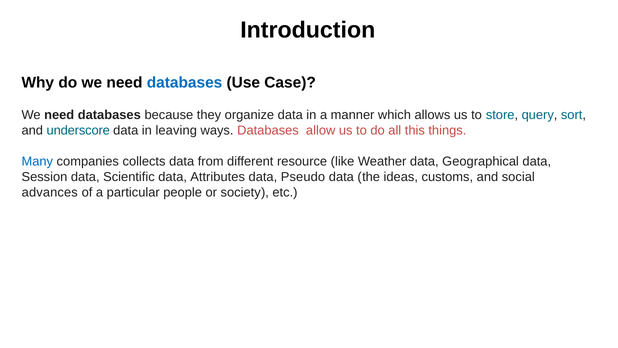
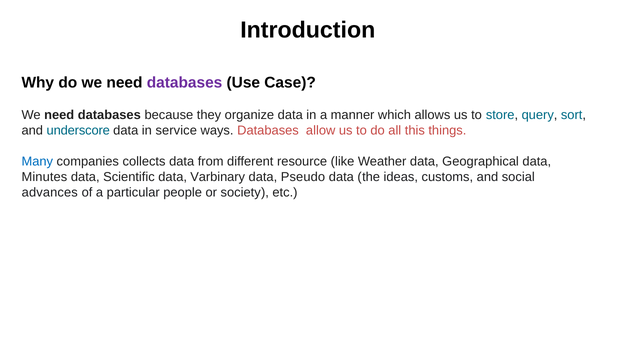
databases colour: blue -> purple (185, 83)
leaving: leaving -> service (176, 130)
Session: Session -> Minutes (44, 177)
Attributes: Attributes -> Varbinary (218, 177)
